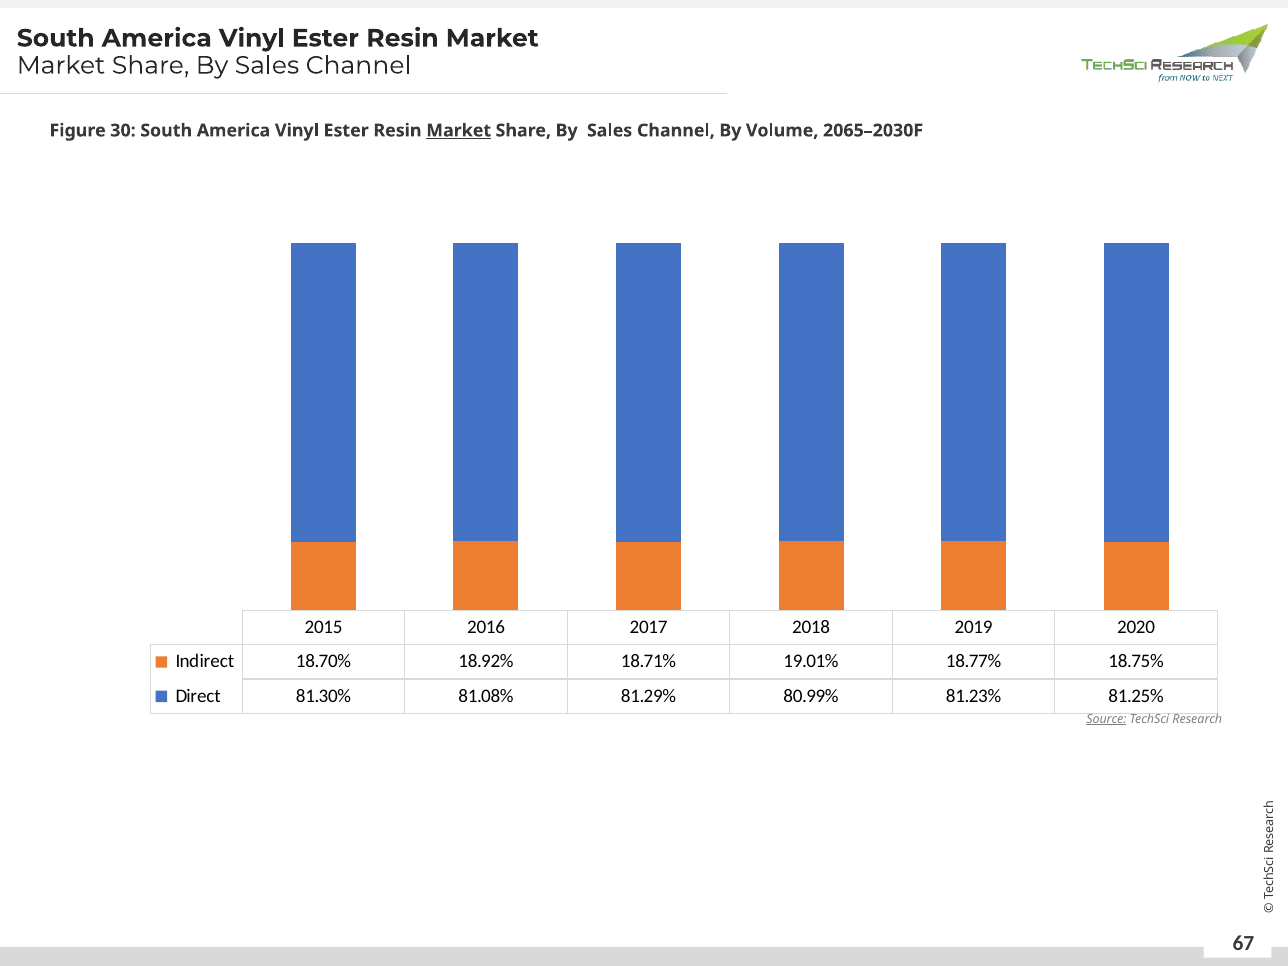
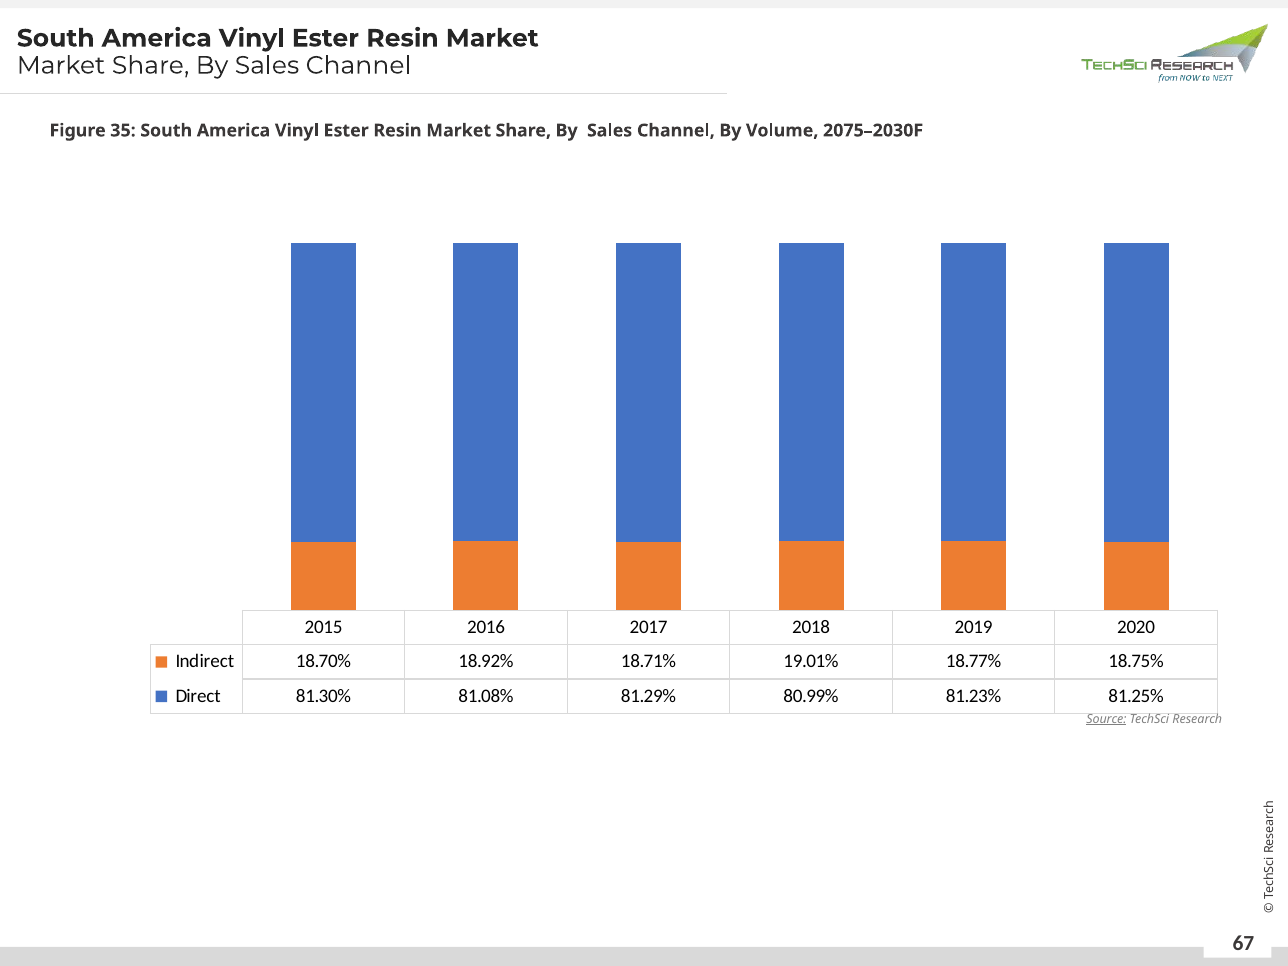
30: 30 -> 35 (123, 131)
Market underline: present -> none (459, 131)
2065–2030F: 2065–2030F -> 2075–2030F (873, 131)
